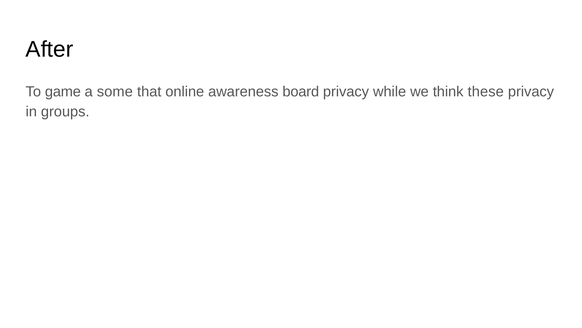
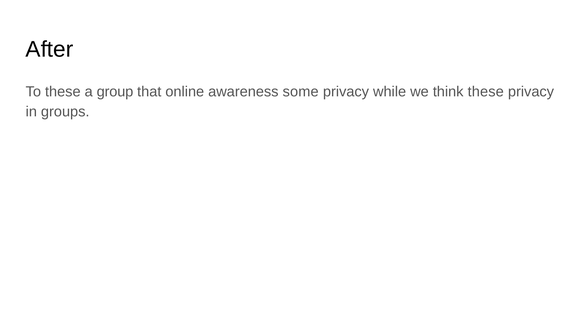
To game: game -> these (63, 92)
some: some -> group (115, 92)
board: board -> some (301, 92)
